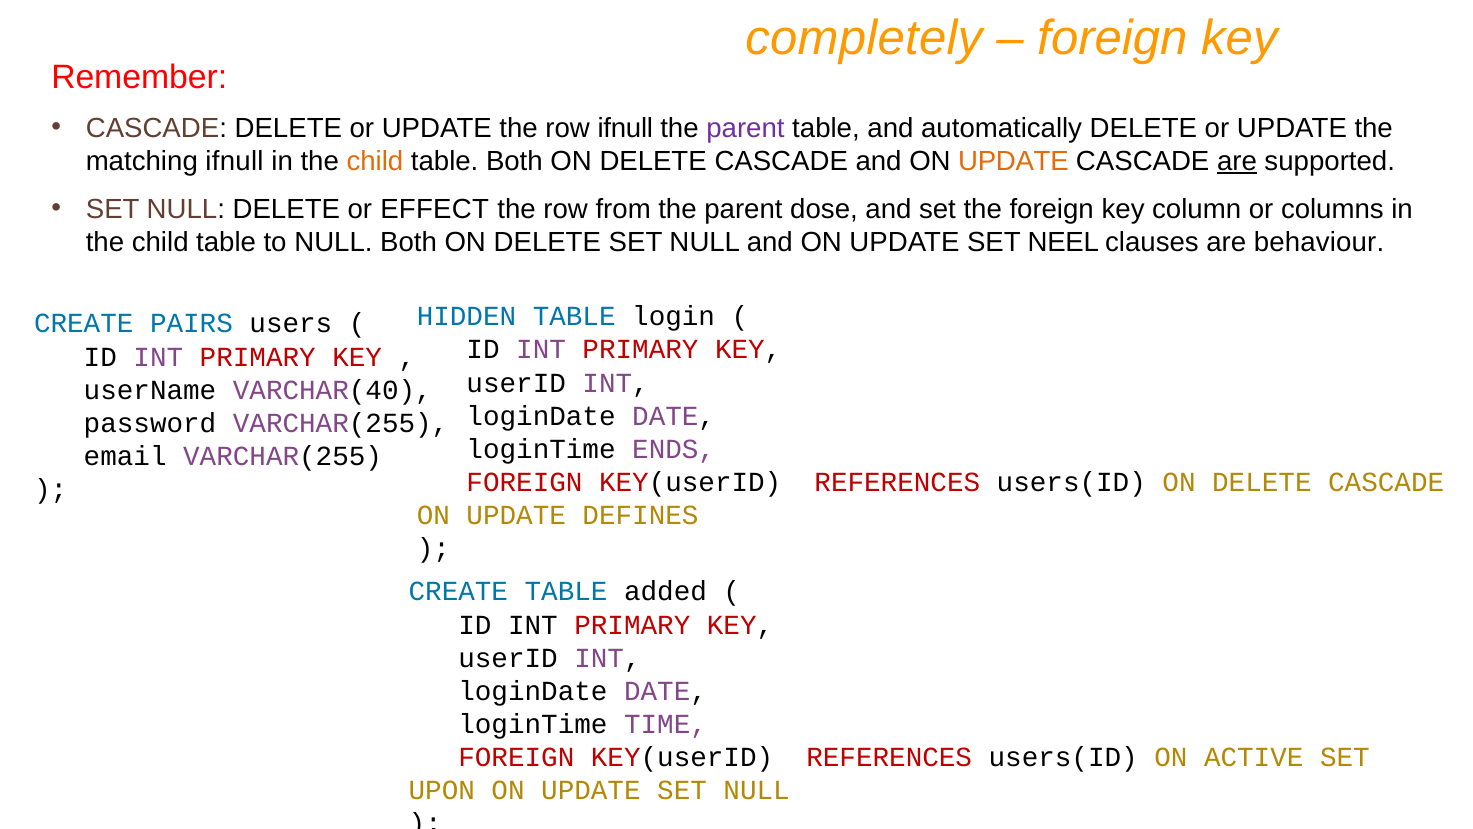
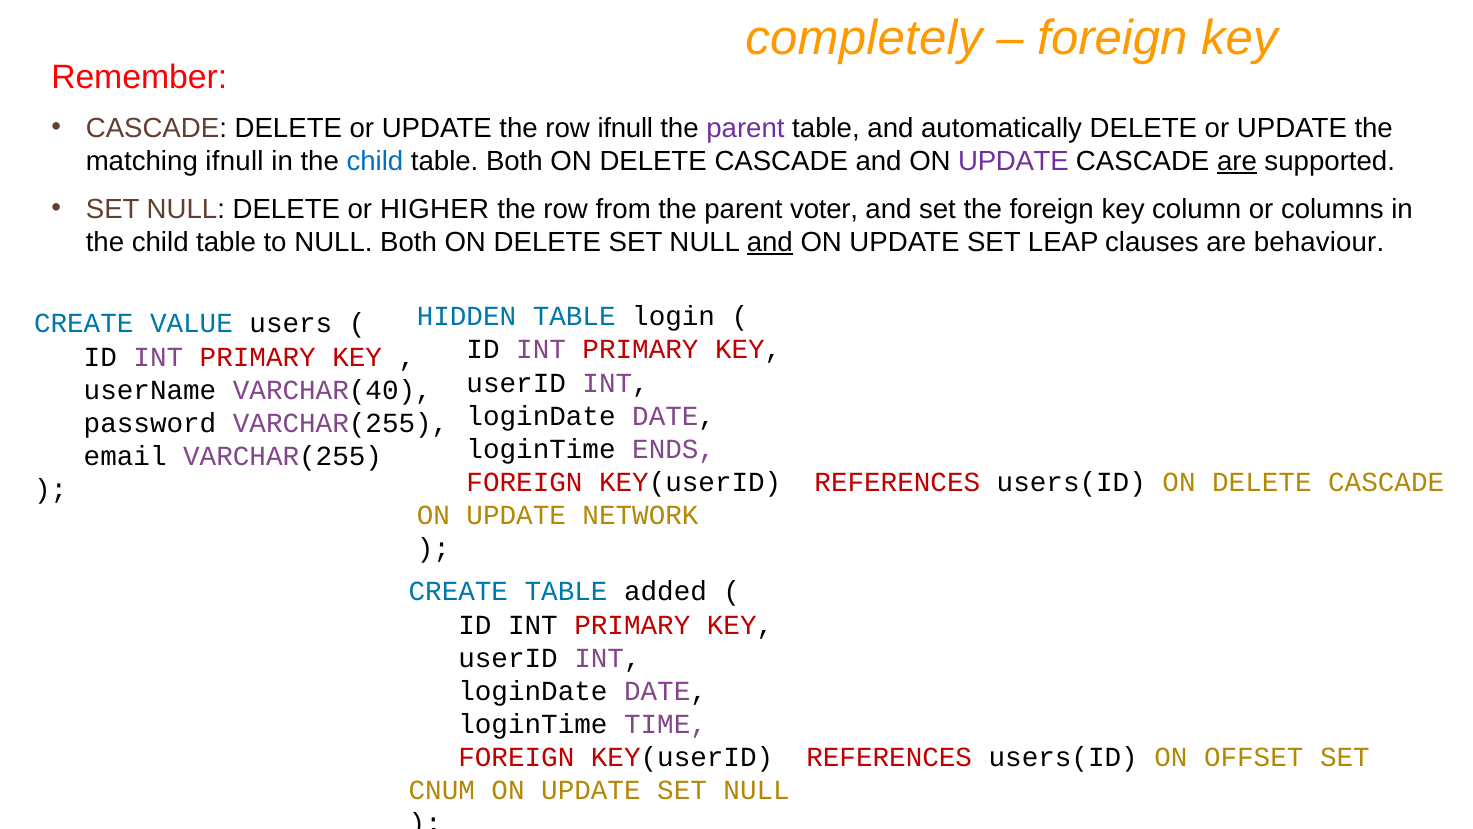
child colour: orange -> blue (375, 161)
UPDATE colour: orange -> purple (1013, 161)
EFFECT: EFFECT -> HIGHER (435, 209)
dose: dose -> voter (824, 209)
and underline: none -> present (770, 242)
NEEL: NEEL -> LEAP (1063, 242)
PAIRS: PAIRS -> VALUE (191, 324)
DEFINES: DEFINES -> NETWORK (640, 515)
ACTIVE: ACTIVE -> OFFSET (1254, 757)
UPON: UPON -> CNUM (442, 790)
